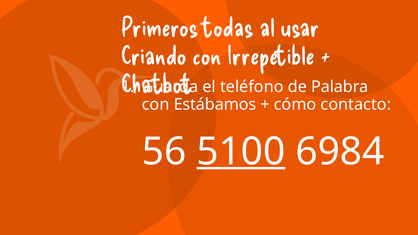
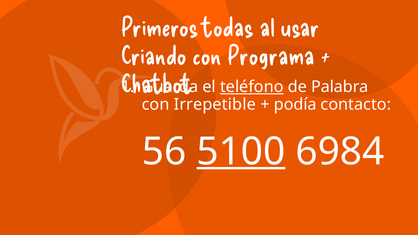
Irrepetible: Irrepetible -> Programa (271, 56)
teléfono underline: none -> present (252, 87)
Estábamos: Estábamos -> Irrepetible (215, 104)
cómo: cómo -> podía (295, 104)
